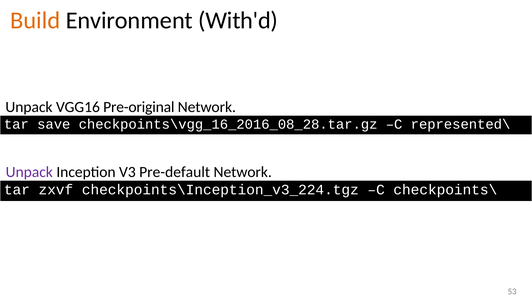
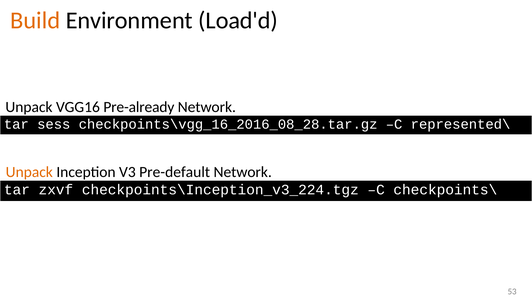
With'd: With'd -> Load'd (238, 21)
Pre-original: Pre-original -> Pre-already (139, 107)
save: save -> sess (54, 124)
Unpack colour: purple -> orange (29, 172)
